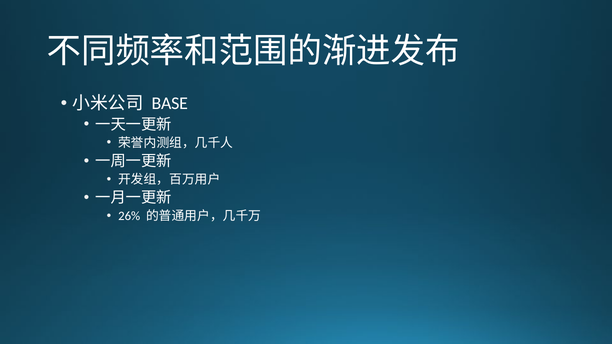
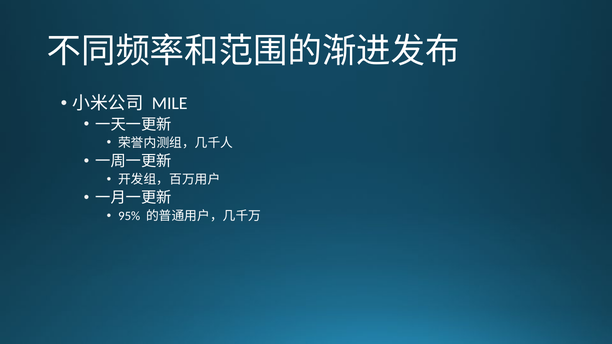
BASE: BASE -> MILE (170, 103)
26%: 26% -> 95% (129, 216)
